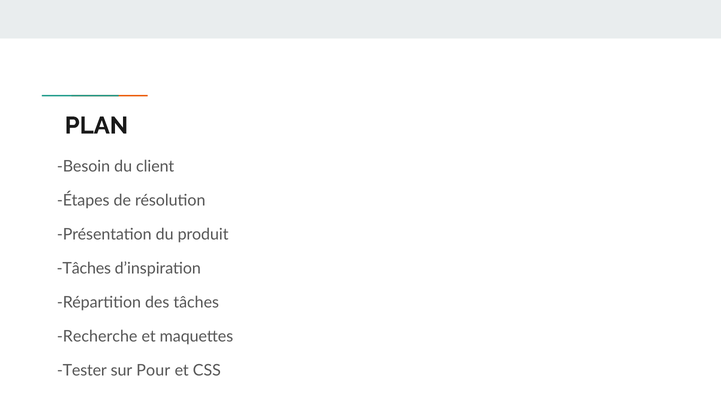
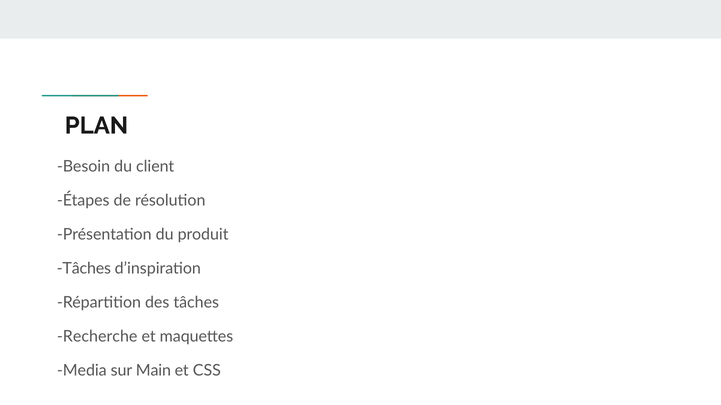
Tester: Tester -> Media (82, 371)
Pour: Pour -> Main (153, 371)
